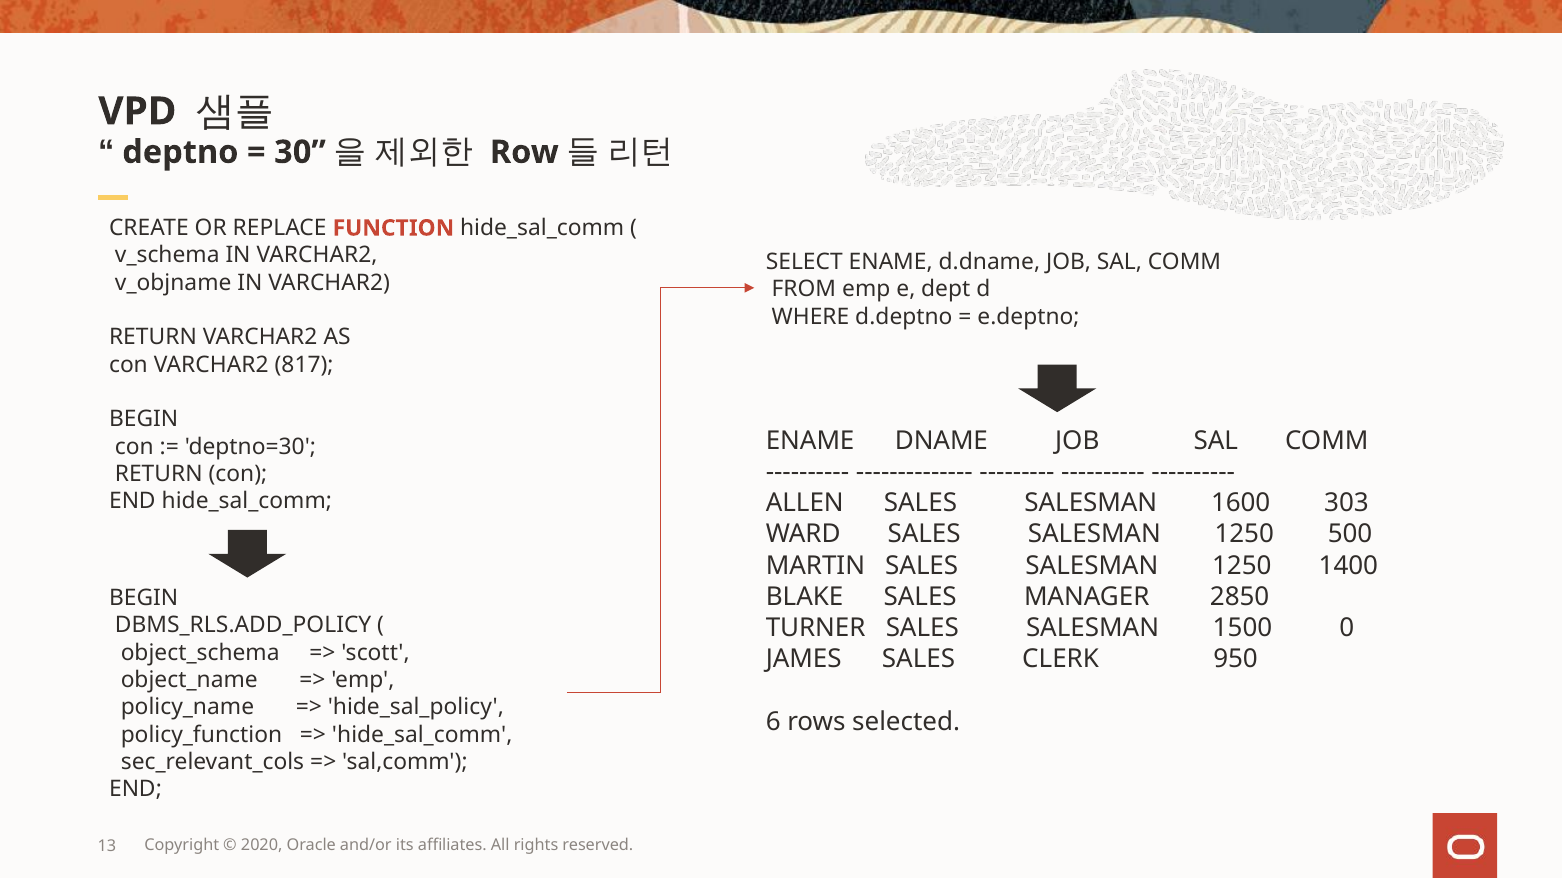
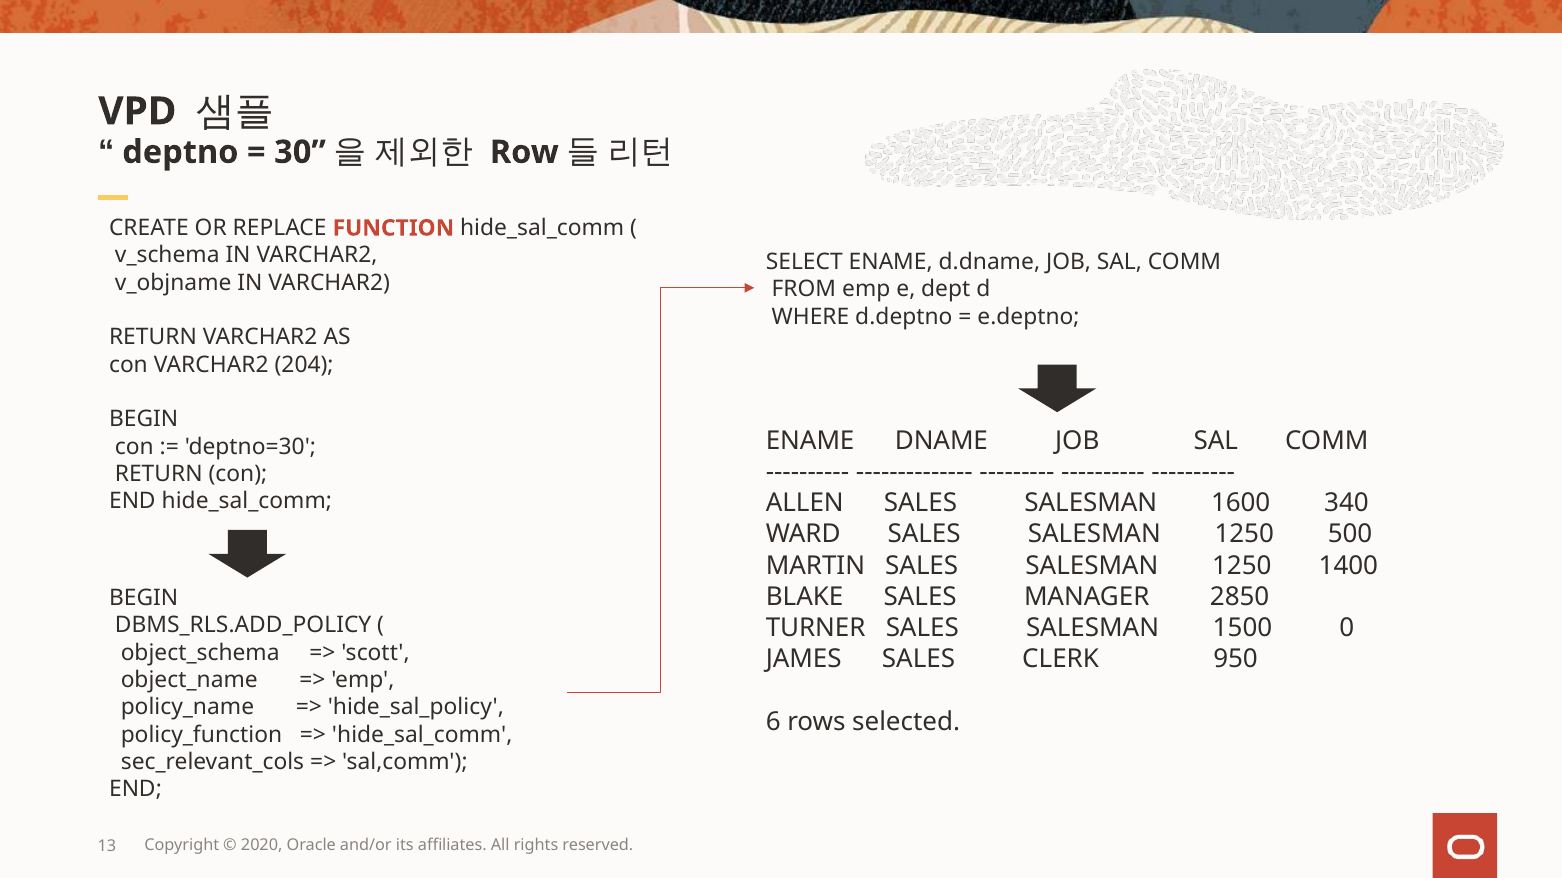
817: 817 -> 204 (304, 365)
303: 303 -> 340 (1346, 503)
